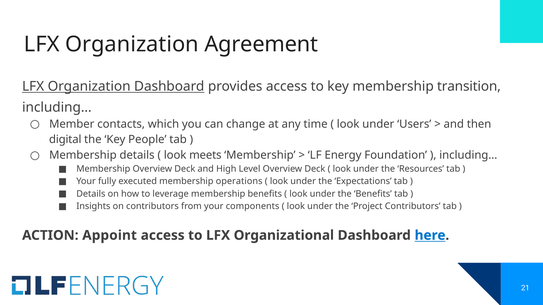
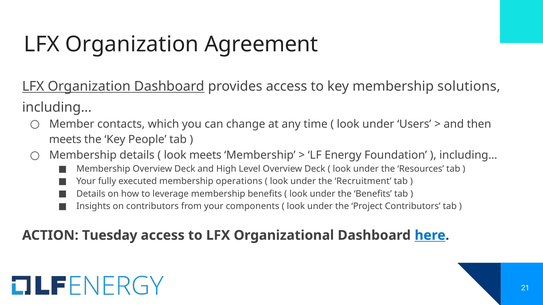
transition: transition -> solutions (469, 86)
digital: digital -> meets (65, 140)
Expectations: Expectations -> Recruitment (363, 182)
Appoint: Appoint -> Tuesday (110, 236)
